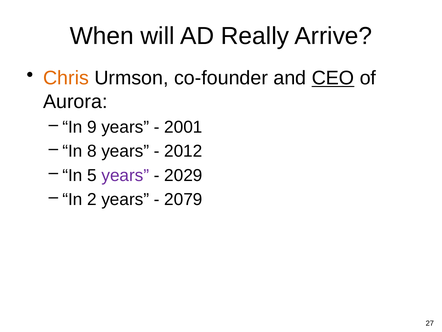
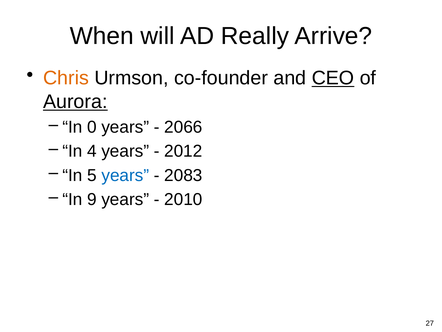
Aurora underline: none -> present (75, 102)
9: 9 -> 0 (92, 127)
2001: 2001 -> 2066 (183, 127)
8: 8 -> 4 (92, 151)
years colour: purple -> blue (125, 175)
2029: 2029 -> 2083 (183, 175)
2: 2 -> 9 (92, 199)
2079: 2079 -> 2010 (183, 199)
